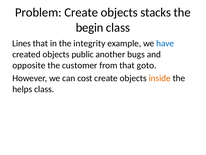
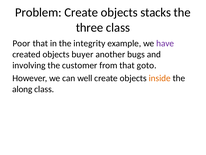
begin: begin -> three (90, 27)
Lines: Lines -> Poor (21, 43)
have colour: blue -> purple (165, 43)
public: public -> buyer (82, 54)
opposite: opposite -> involving (29, 65)
cost: cost -> well (85, 78)
helps: helps -> along (22, 89)
